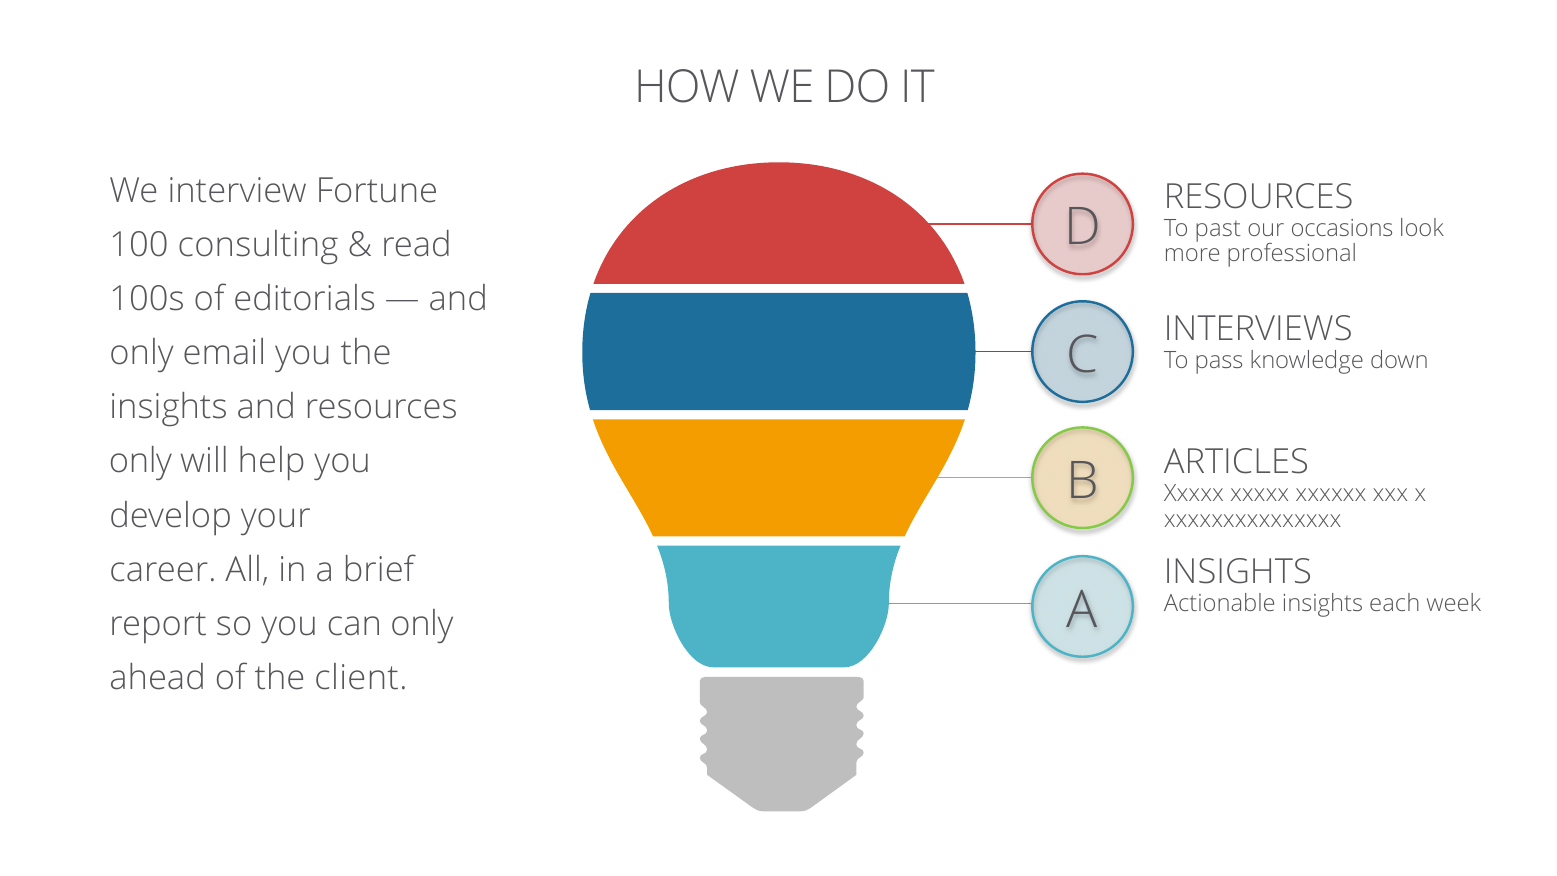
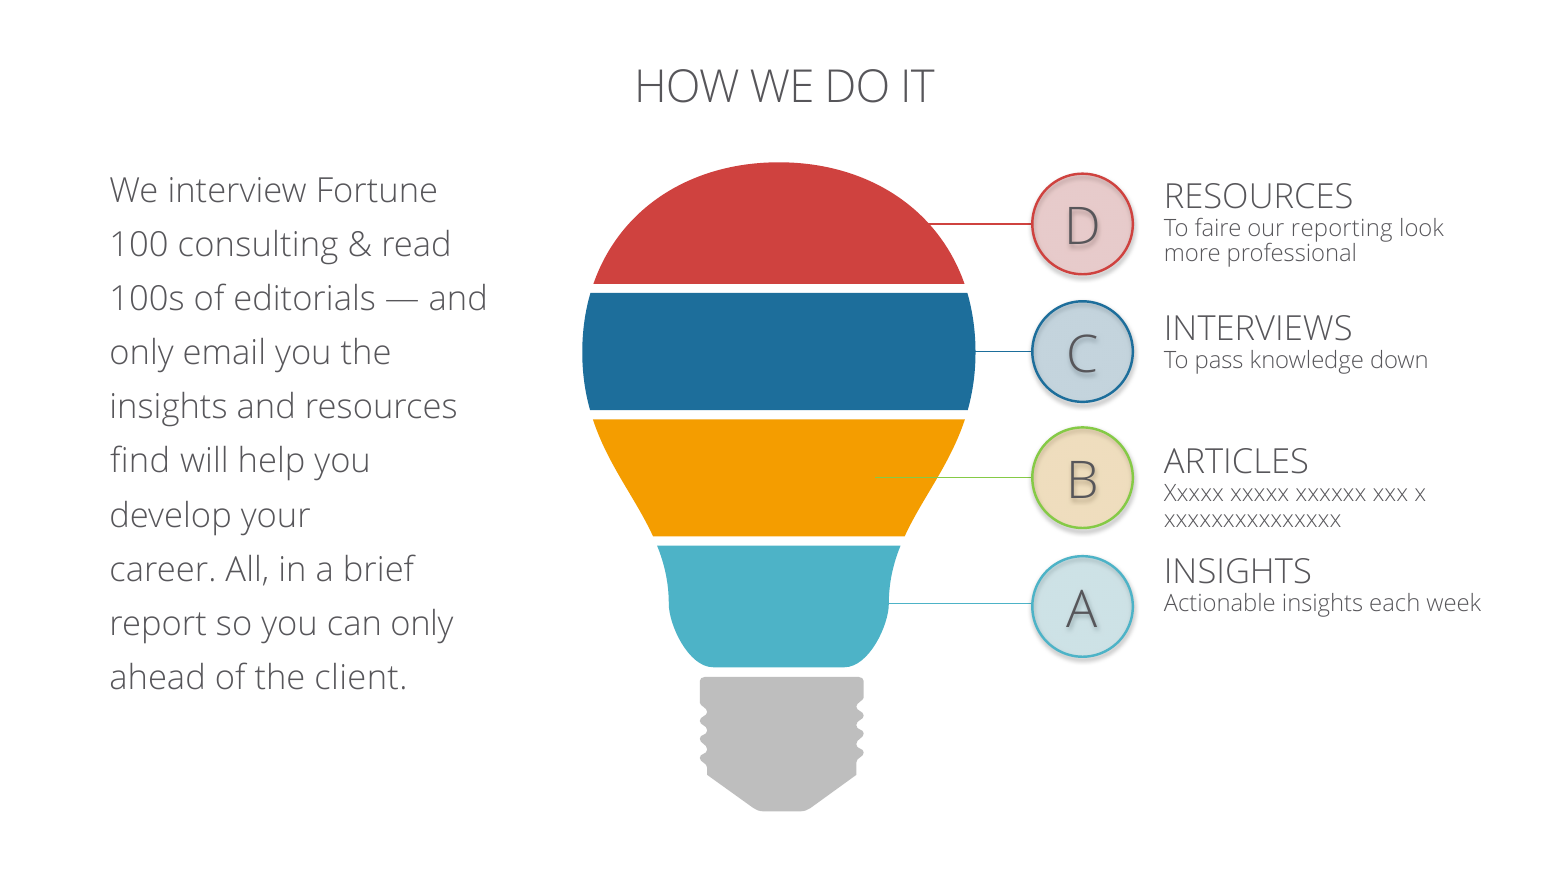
past: past -> faire (1218, 228)
occasions: occasions -> reporting (1342, 228)
only: only -> find (140, 461)
